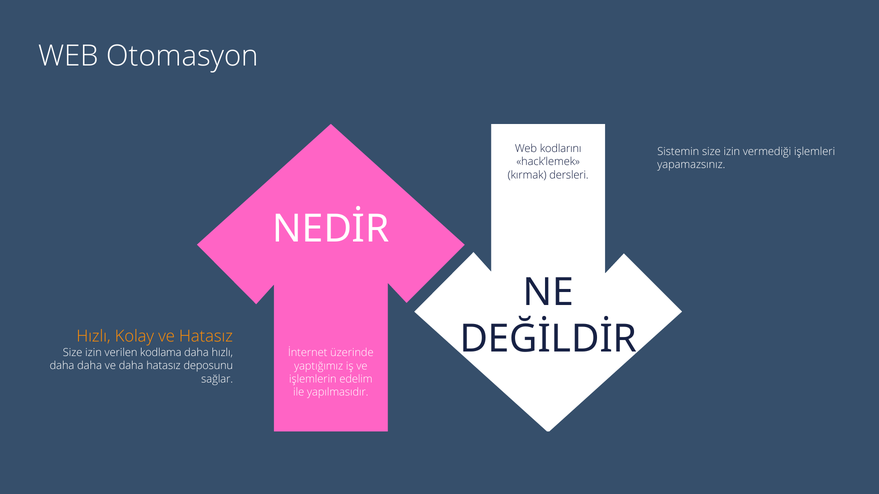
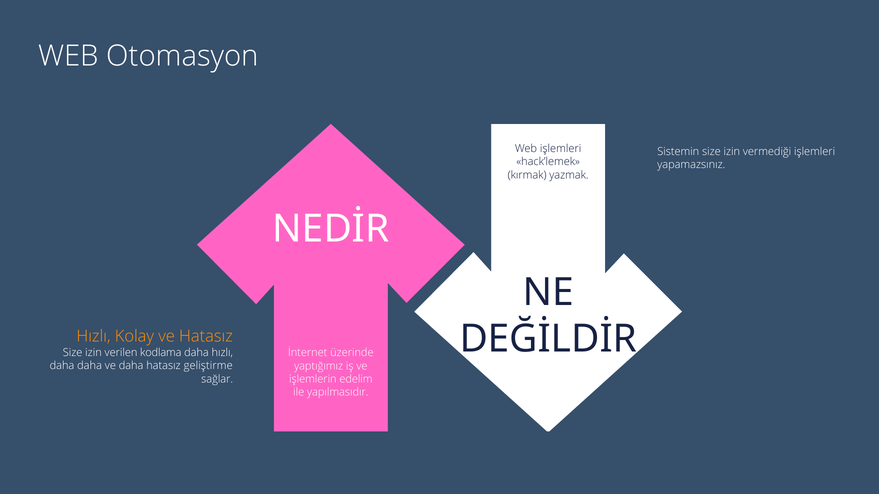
Web kodlarını: kodlarını -> işlemleri (561, 149)
dersleri: dersleri -> yazmak (569, 175)
deposunu: deposunu -> geliştirme (208, 366)
